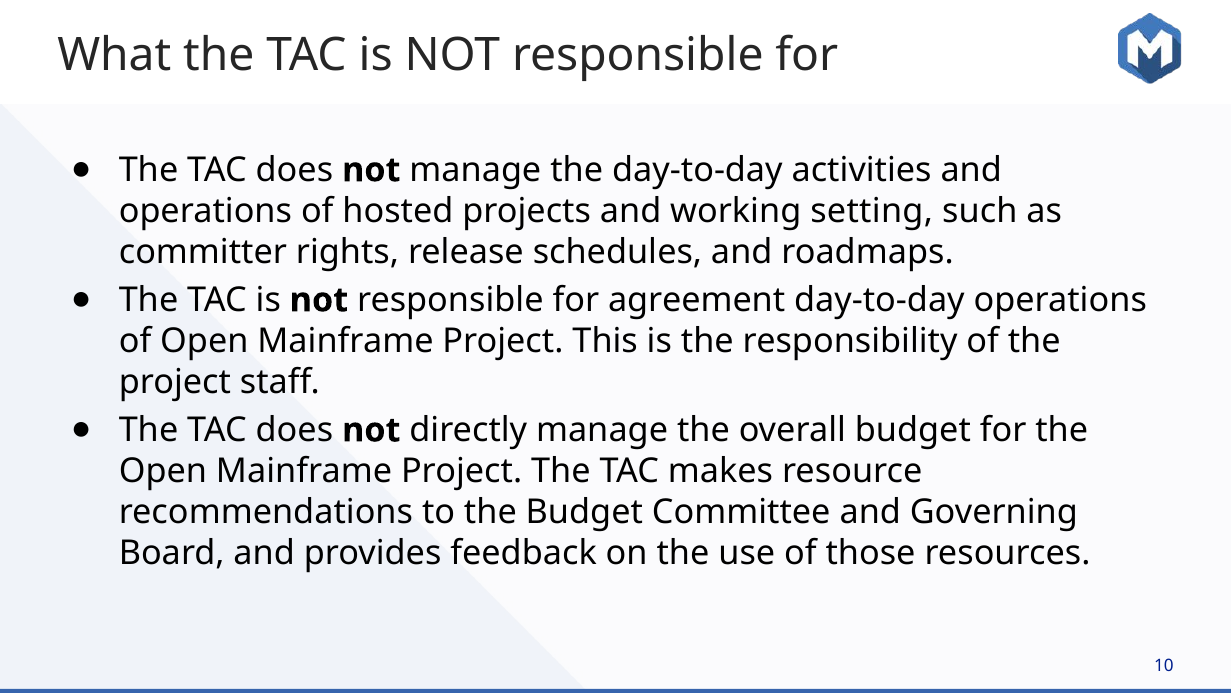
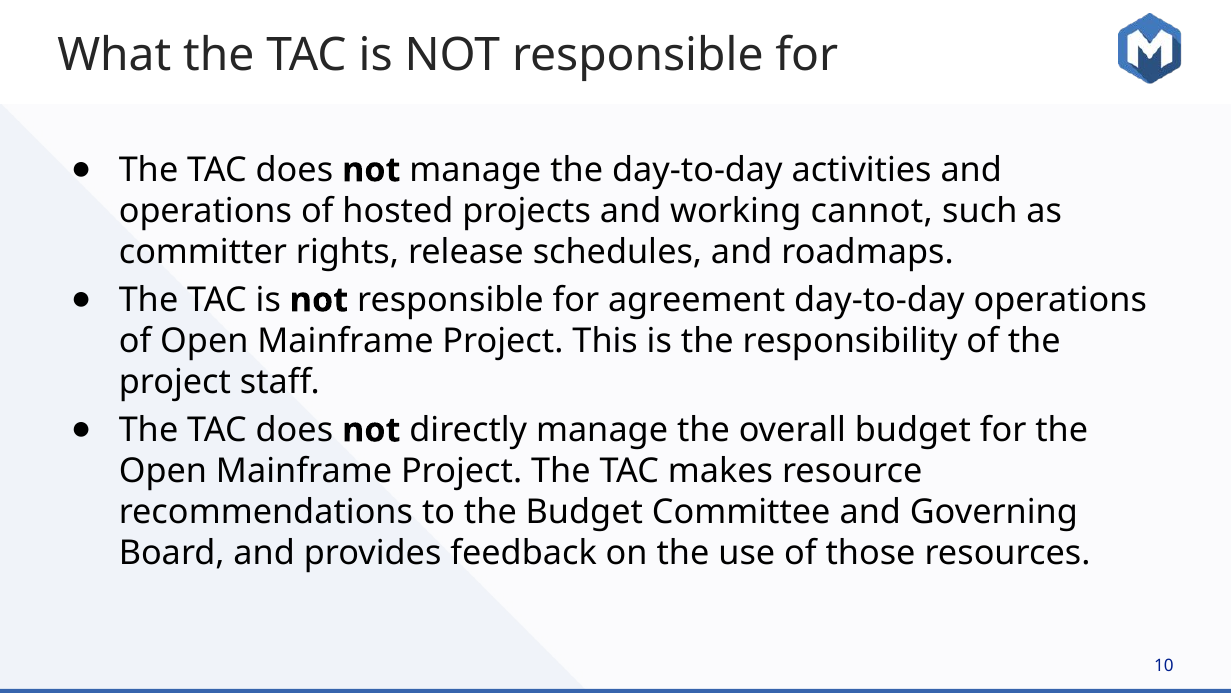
setting: setting -> cannot (872, 211)
